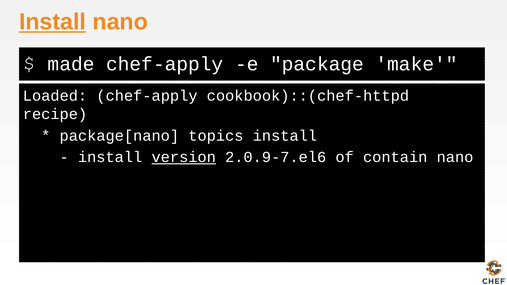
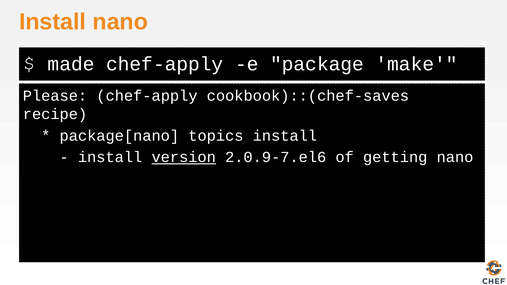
Install underline: present -> none (53, 22)
Loaded: Loaded -> Please (55, 96)
cookbook)::(chef-httpd: cookbook)::(chef-httpd -> cookbook)::(chef-saves (308, 96)
contain: contain -> getting (395, 157)
